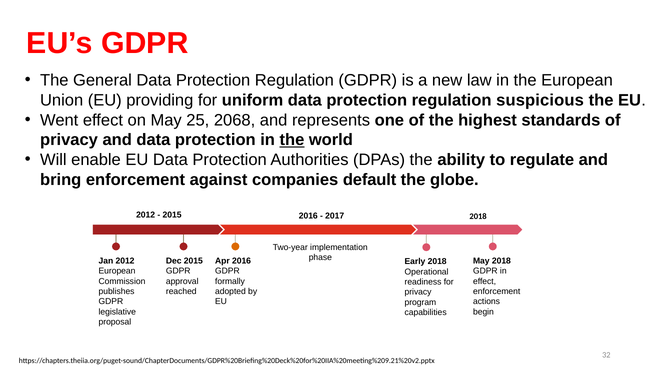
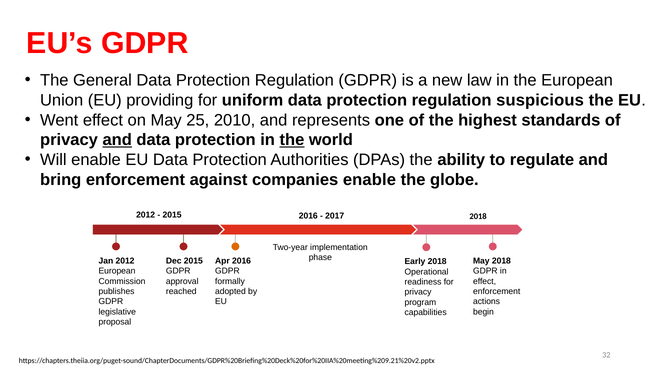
2068: 2068 -> 2010 (235, 120)
and underline: none -> present (117, 140)
companies default: default -> enable (369, 180)
